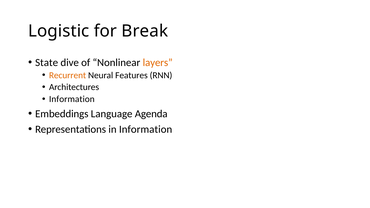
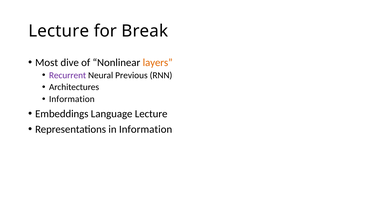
Logistic: Logistic -> Lecture (59, 31)
State: State -> Most (47, 63)
Recurrent colour: orange -> purple (68, 75)
Features: Features -> Previous (131, 75)
Language Agenda: Agenda -> Lecture (151, 114)
